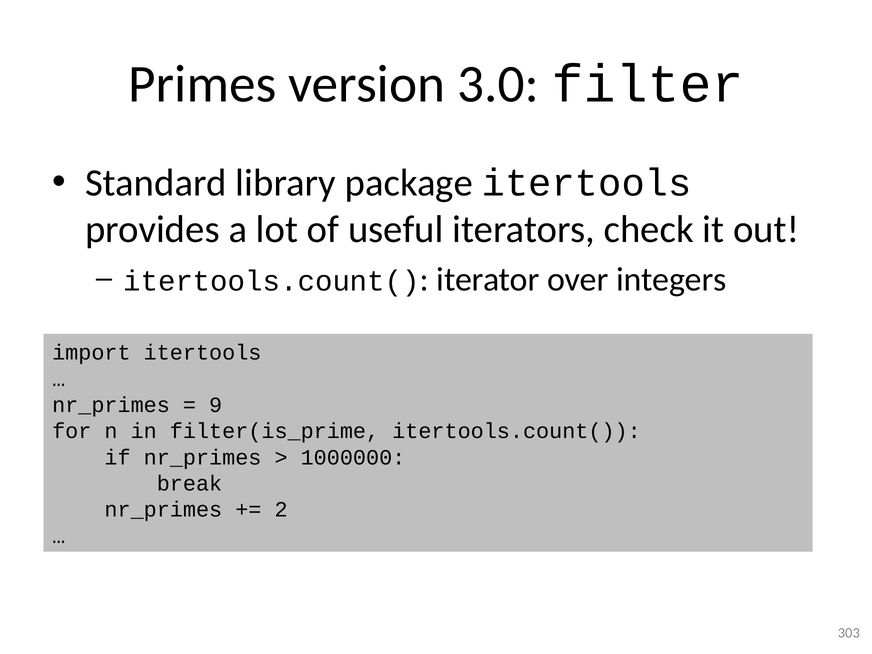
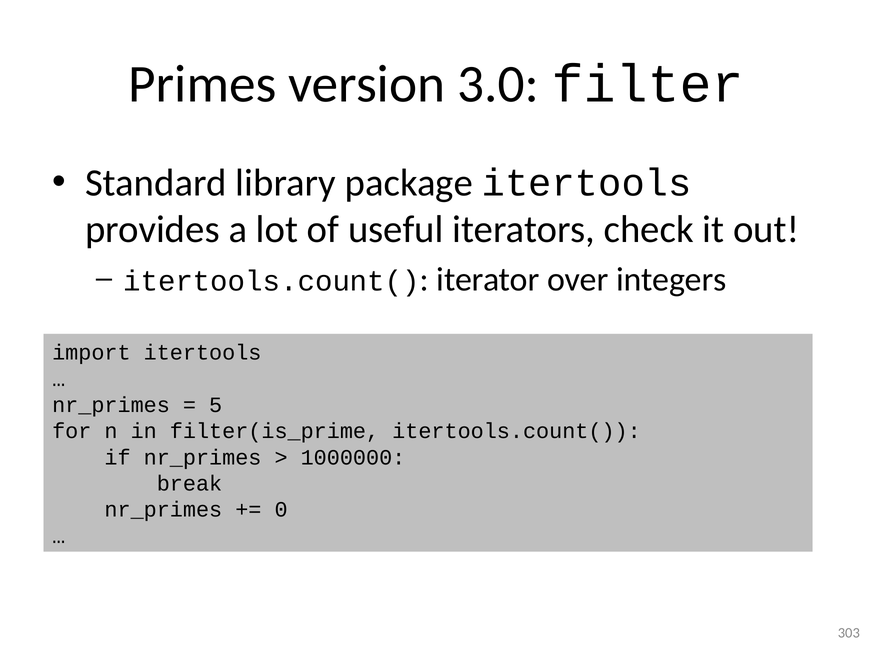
9: 9 -> 5 (216, 405)
2: 2 -> 0 (281, 510)
